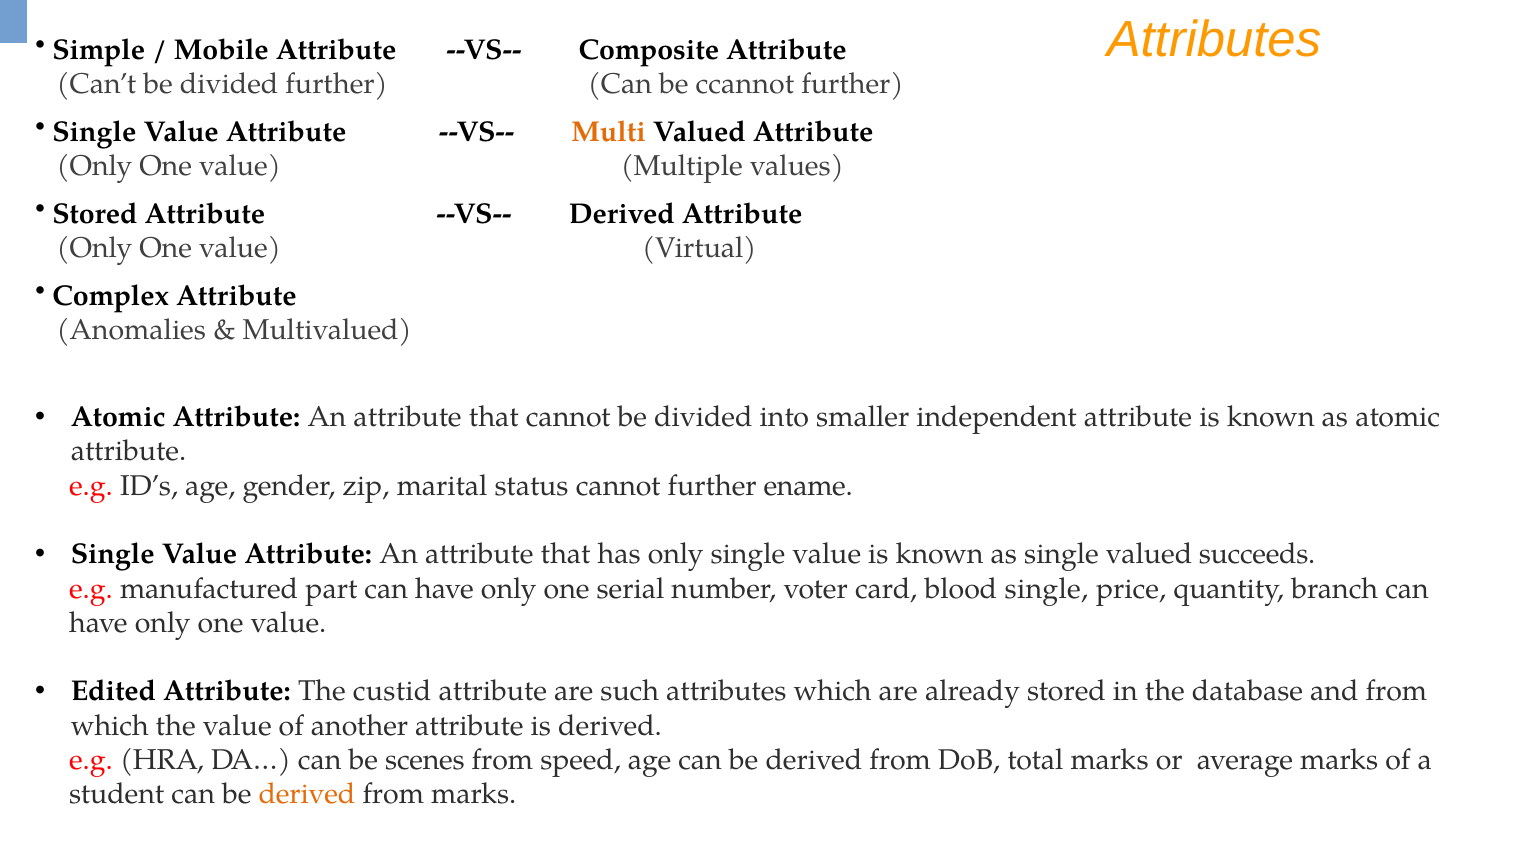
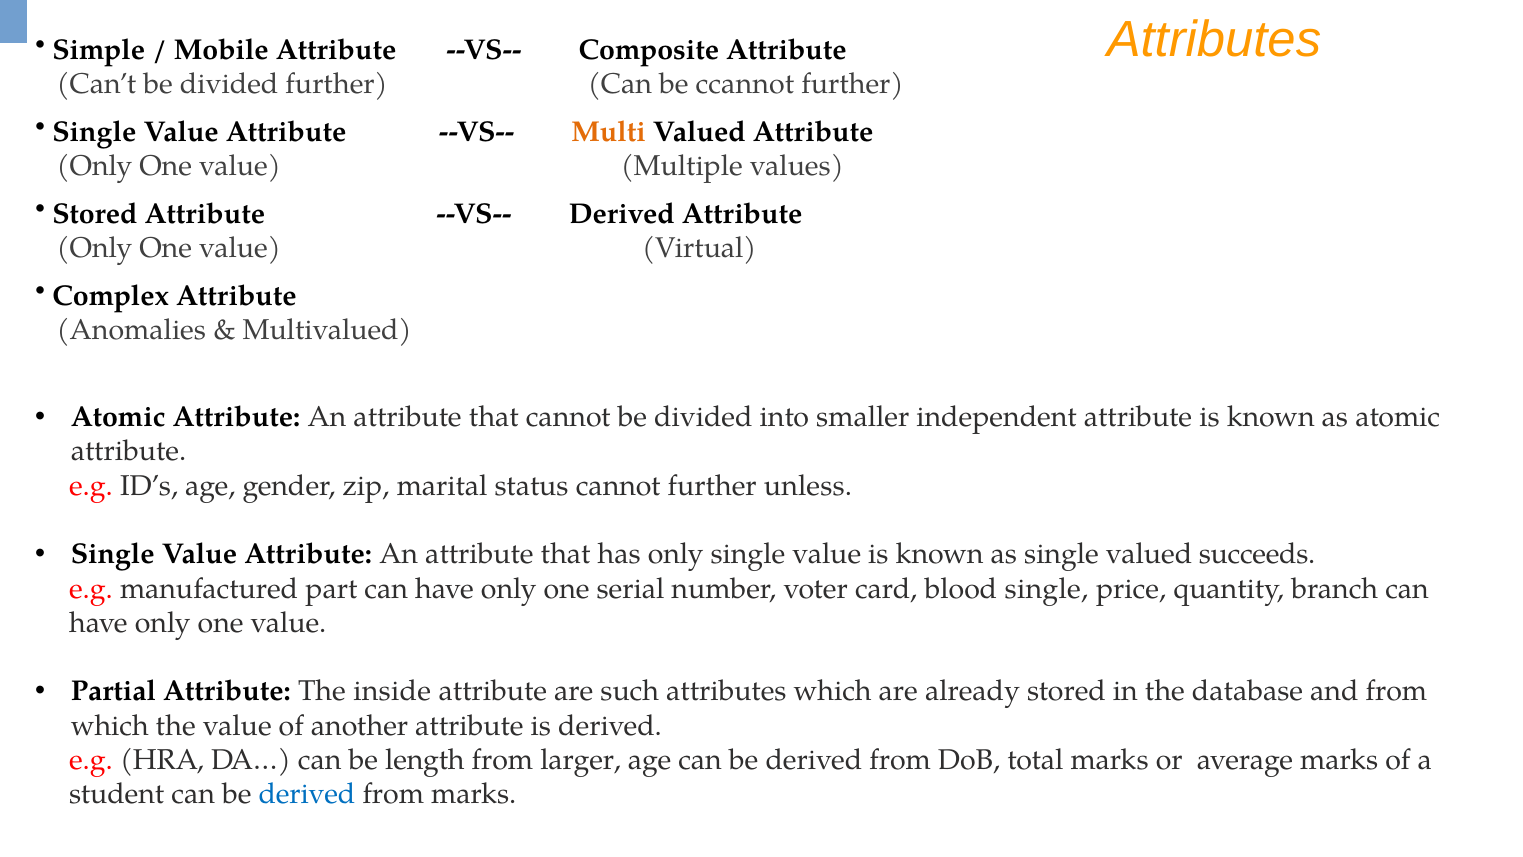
ename: ename -> unless (808, 486)
Edited: Edited -> Partial (113, 691)
custid: custid -> inside (392, 691)
scenes: scenes -> length (425, 760)
speed: speed -> larger (581, 760)
derived colour: orange -> blue (307, 794)
